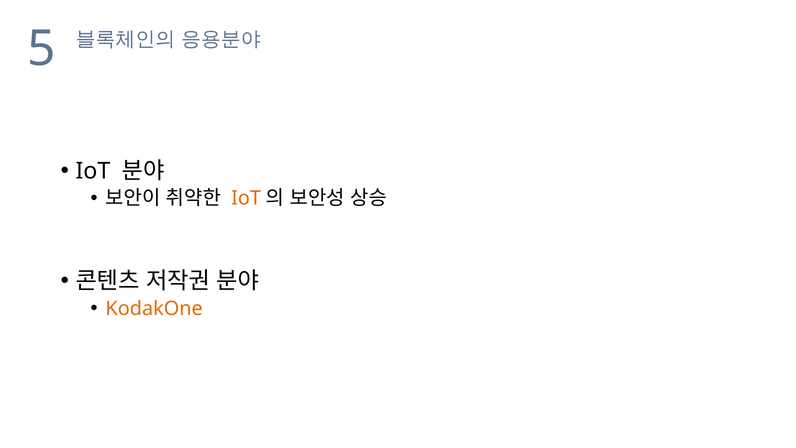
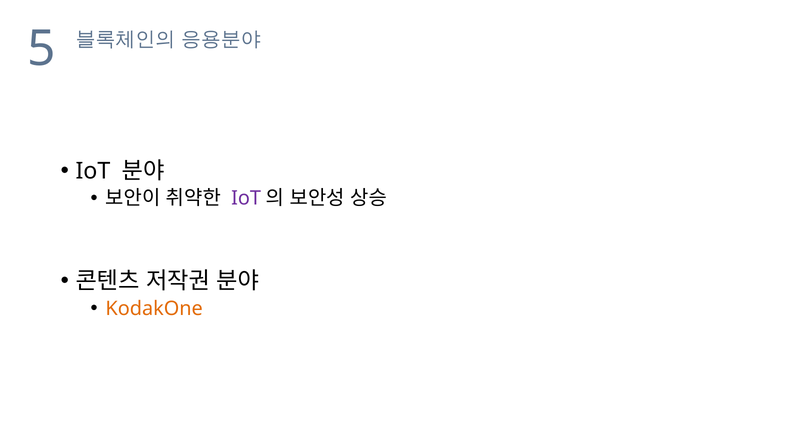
IoT colour: orange -> purple (246, 198)
